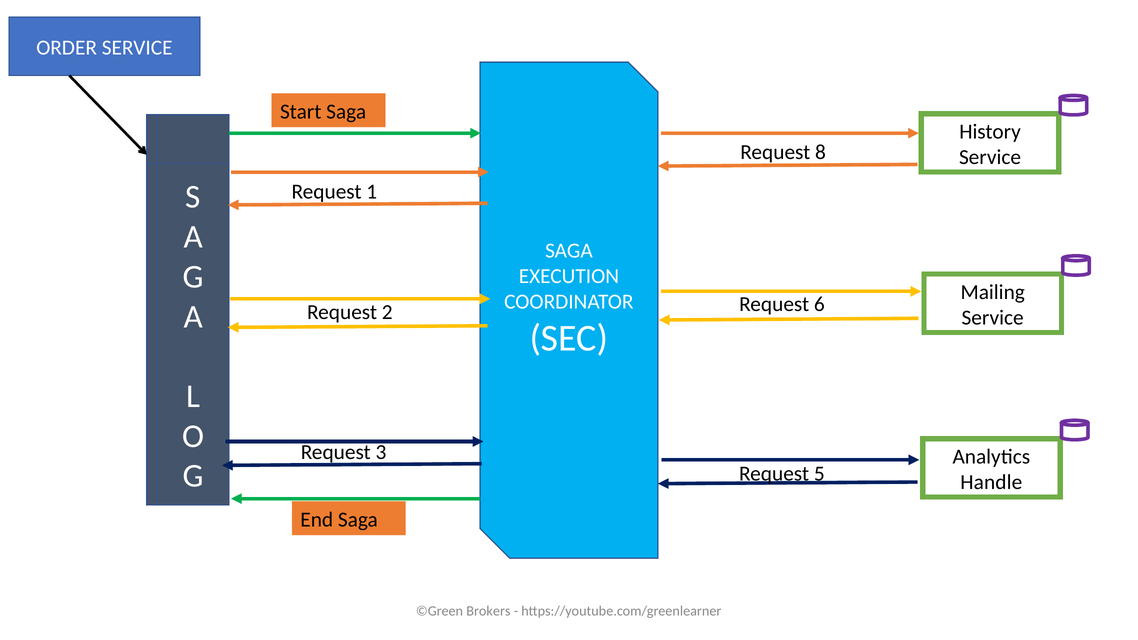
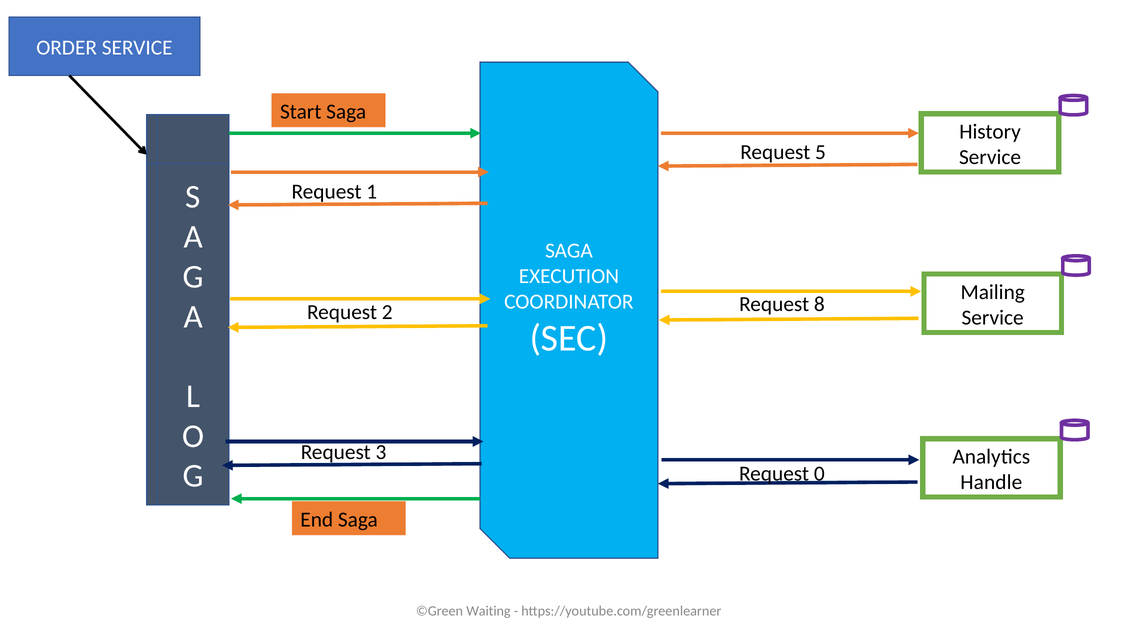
8: 8 -> 5 (821, 152)
6: 6 -> 8 (819, 304)
5: 5 -> 0 (819, 474)
Brokers: Brokers -> Waiting (488, 611)
